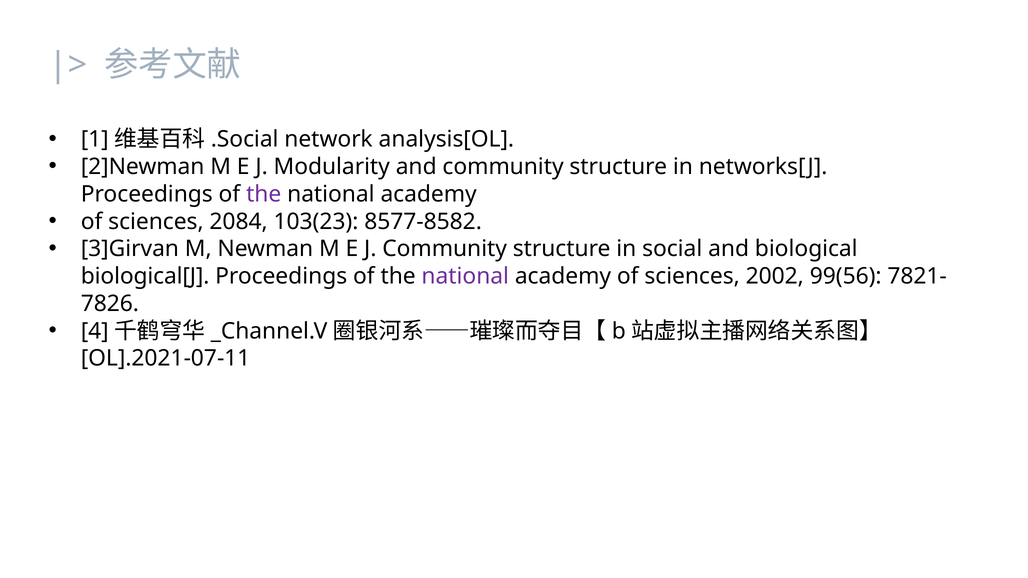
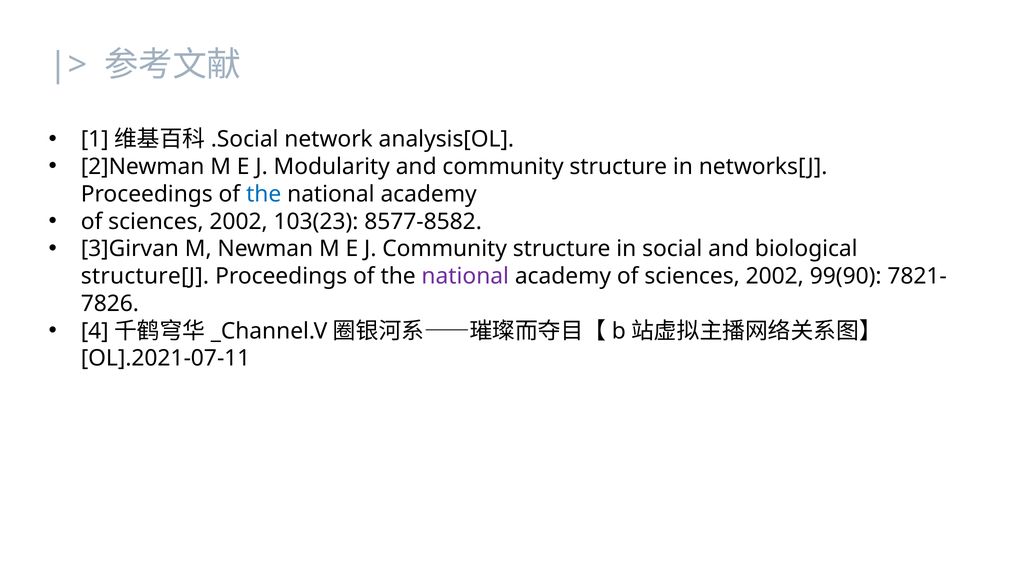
the colour: purple -> blue (264, 194)
2084: 2084 -> 2002 (239, 222)
biological[J: biological[J -> structure[J (145, 276)
99(56: 99(56 -> 99(90 (846, 276)
